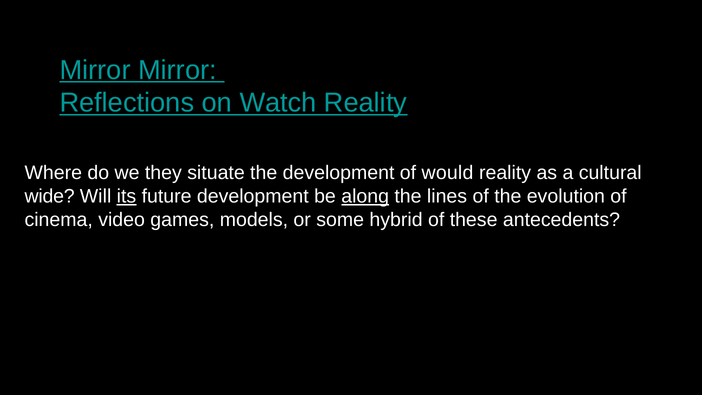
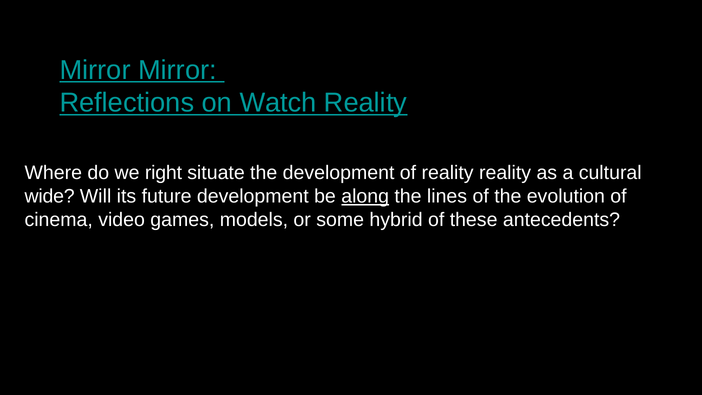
they: they -> right (163, 173)
of would: would -> reality (448, 173)
its underline: present -> none (126, 196)
